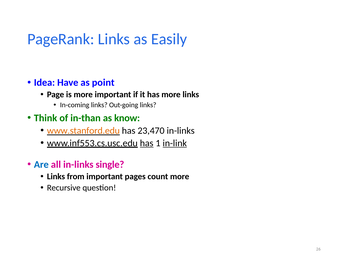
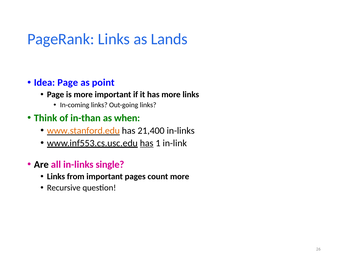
Easily: Easily -> Lands (169, 39)
Idea Have: Have -> Page (68, 83)
know: know -> when (127, 118)
23,470: 23,470 -> 21,400 (151, 131)
in-link underline: present -> none (175, 143)
Are colour: blue -> black (41, 165)
